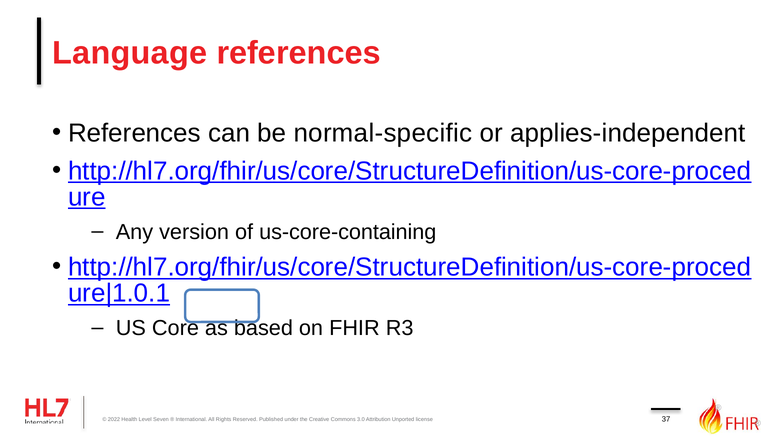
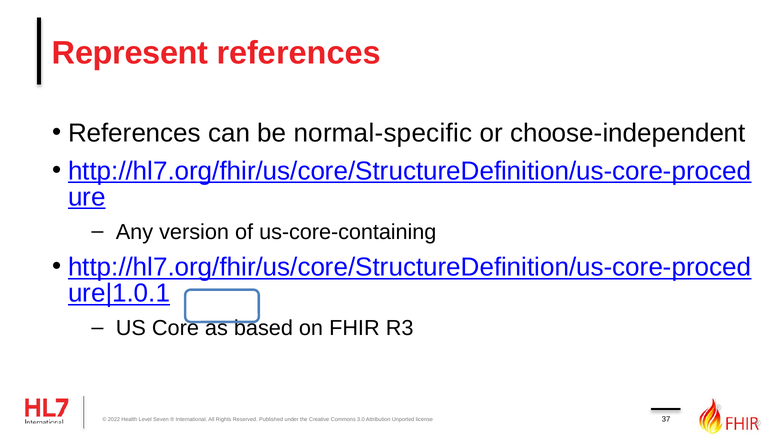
Language: Language -> Represent (130, 53)
applies-independent: applies-independent -> choose-independent (628, 133)
